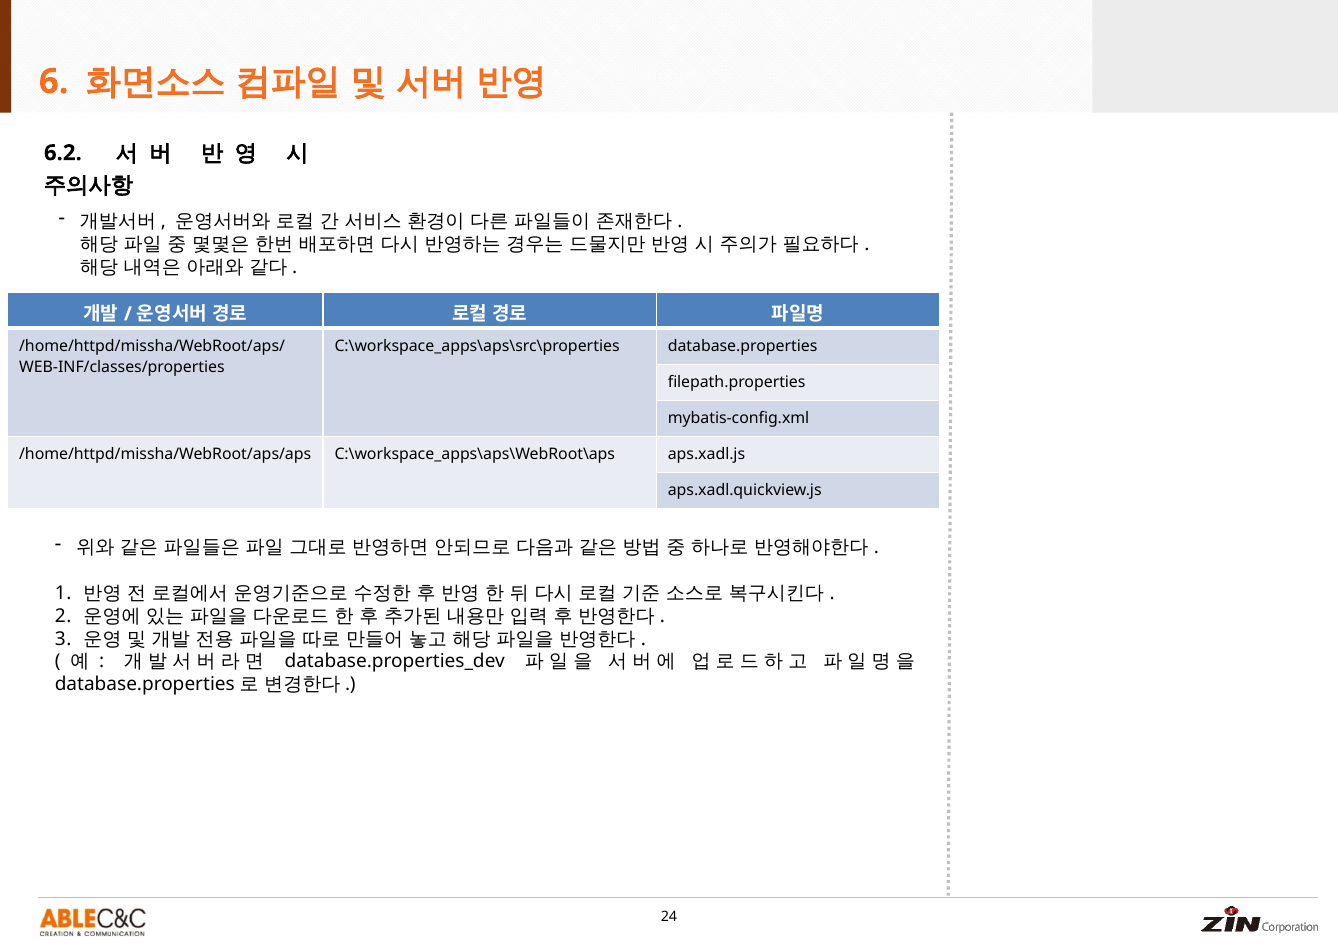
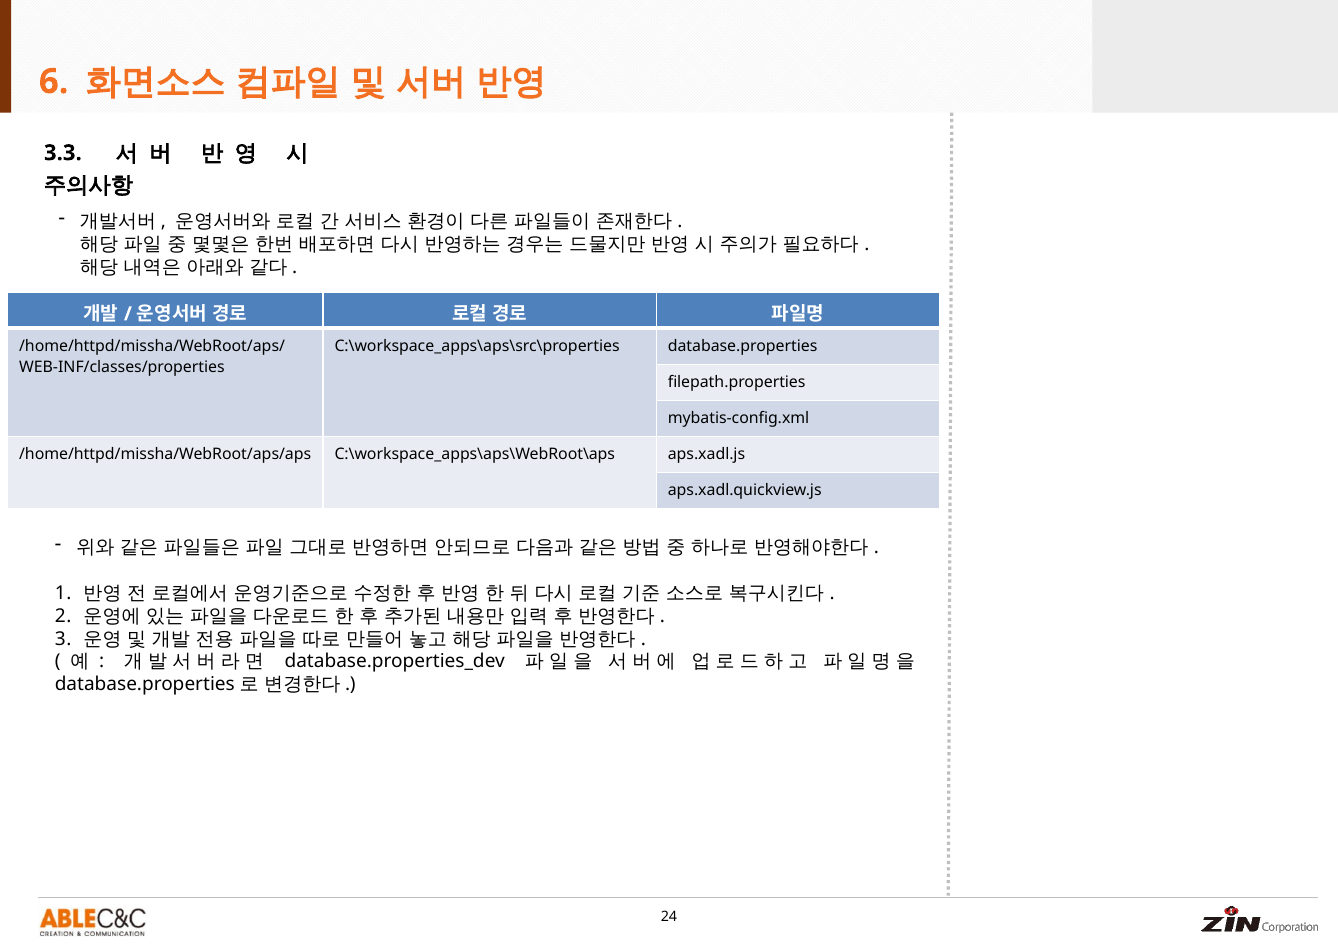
6.2: 6.2 -> 3.3 (63, 153)
